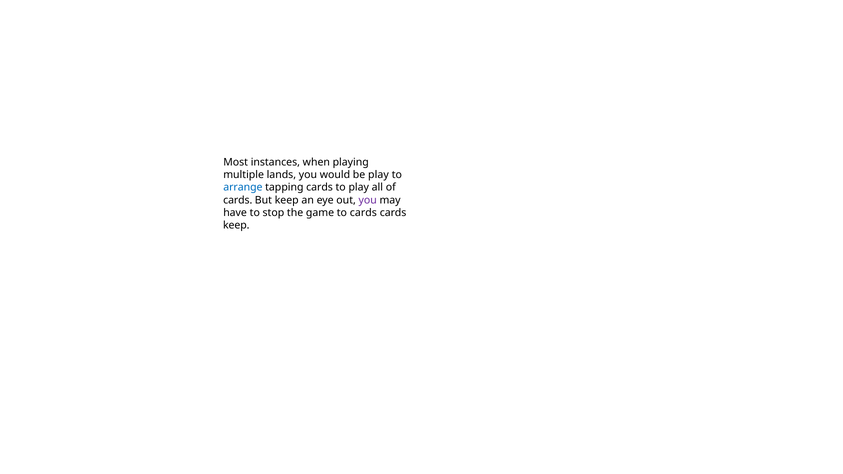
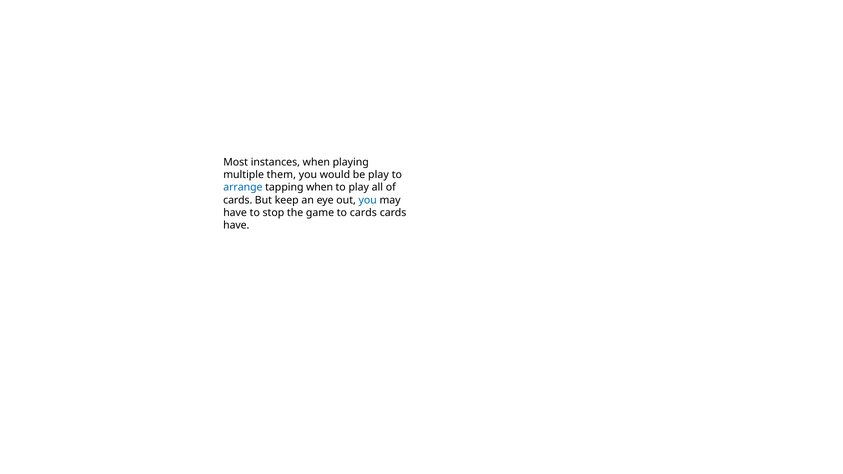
lands: lands -> them (281, 175)
tapping cards: cards -> when (320, 187)
you colour: purple -> blue (368, 200)
keep: keep -> have (236, 225)
